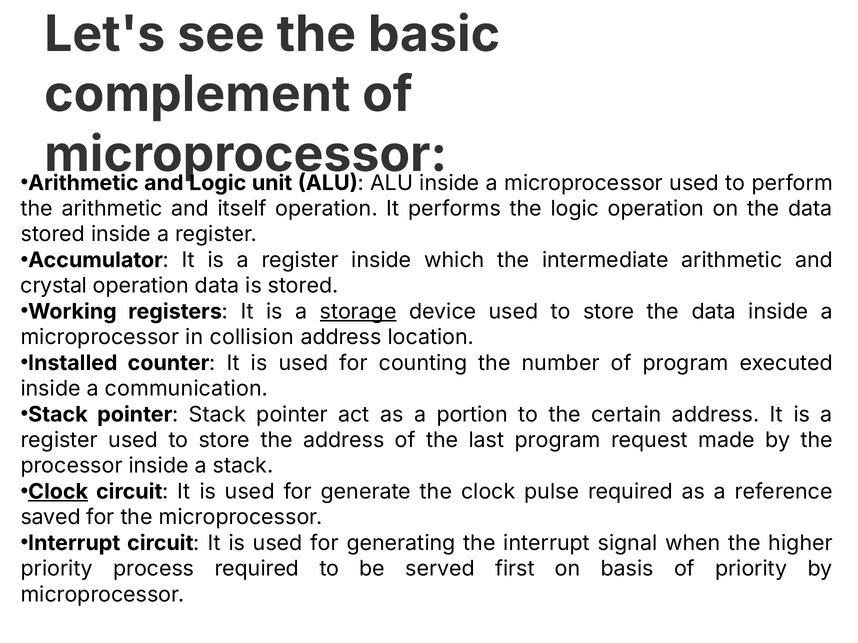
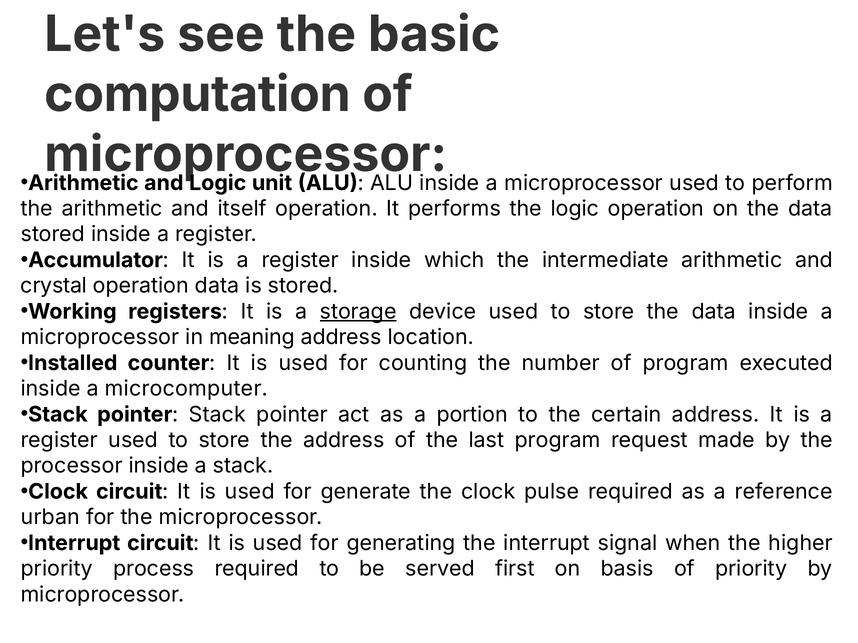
complement: complement -> computation (197, 95)
collision: collision -> meaning (252, 338)
communication: communication -> microcomputer (186, 389)
Clock underline: present -> none (58, 492)
saved: saved -> urban (50, 518)
